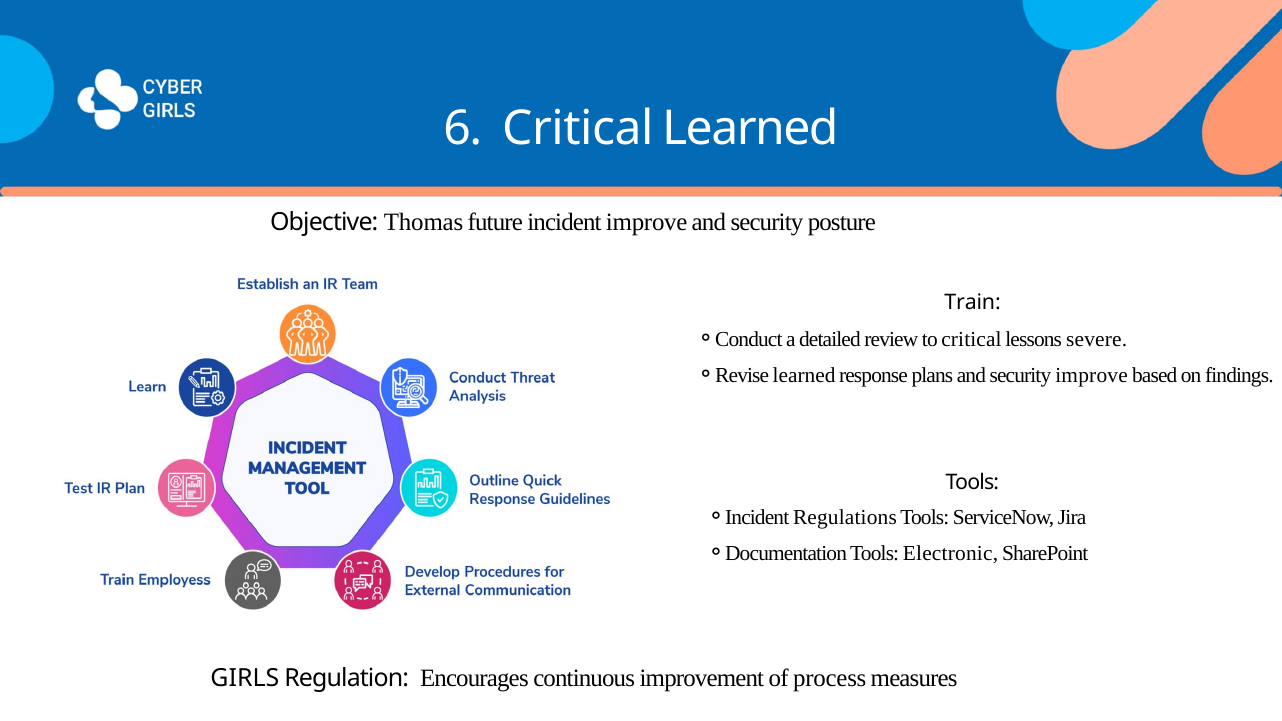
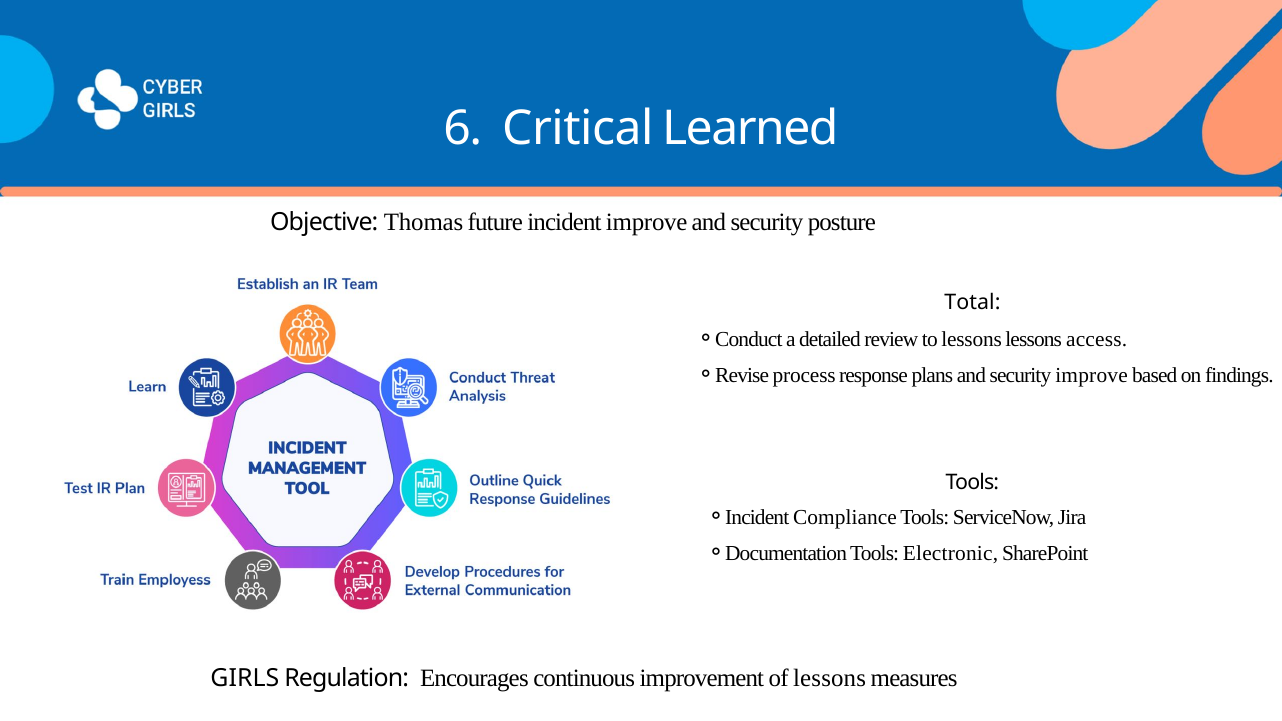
Train: Train -> Total (972, 303)
to critical: critical -> lessons (972, 339)
severe: severe -> access (1097, 339)
learned: learned -> process (804, 376)
Regulations: Regulations -> Compliance (845, 518)
of process: process -> lessons (830, 678)
